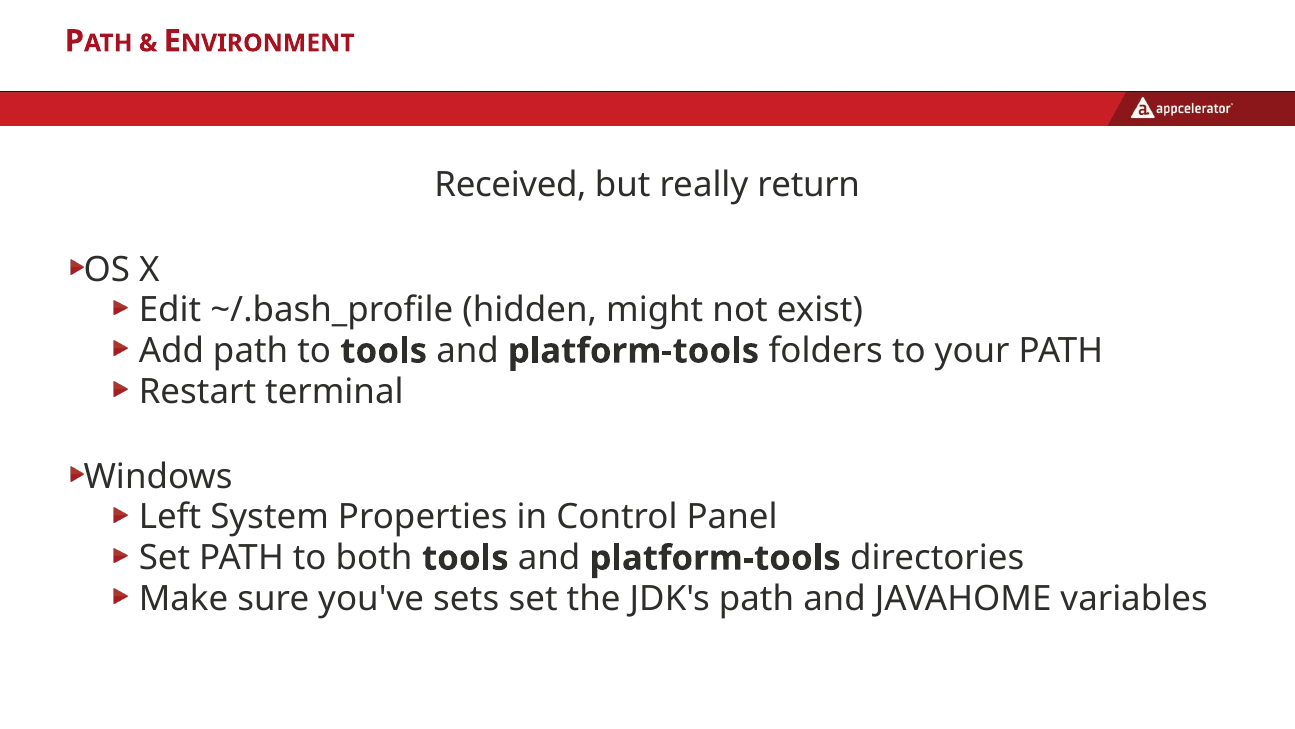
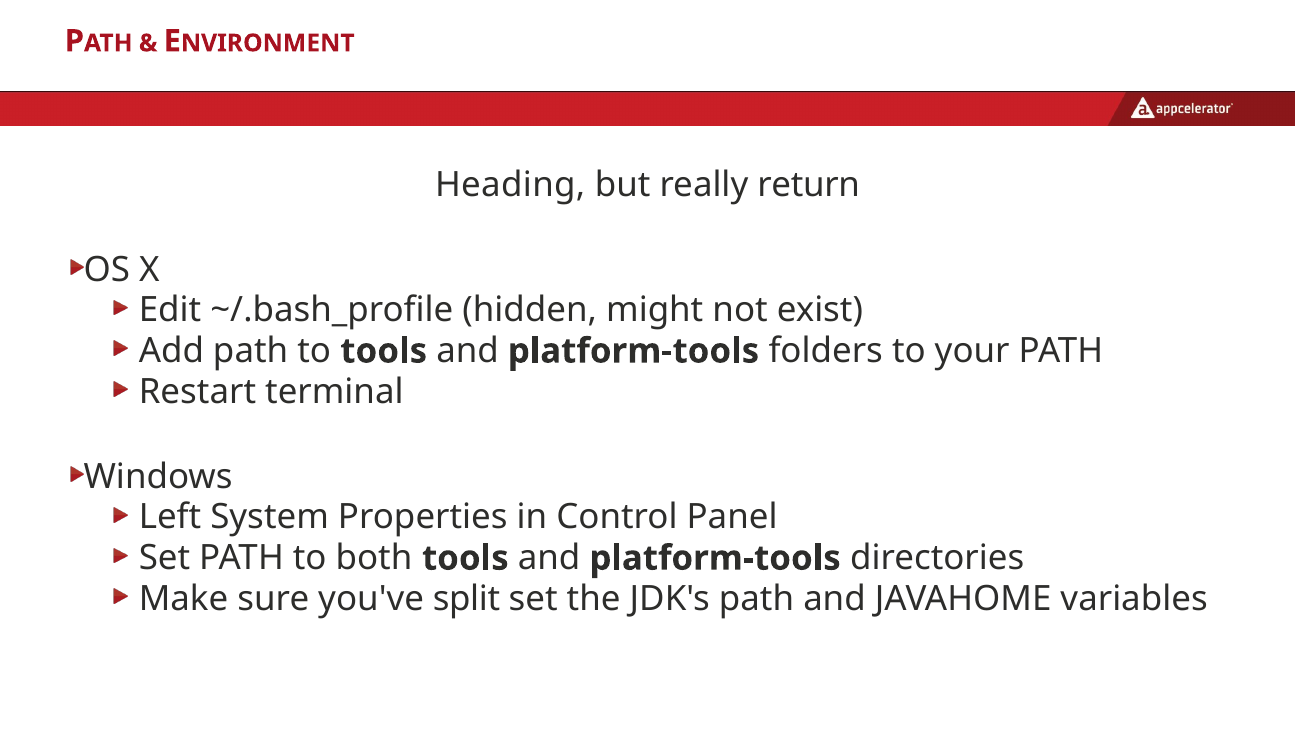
Received: Received -> Heading (510, 184)
sets: sets -> split (466, 598)
